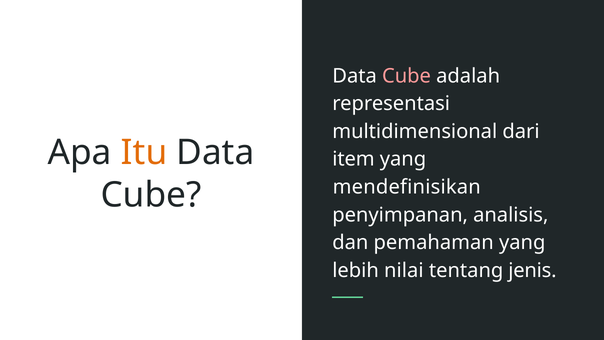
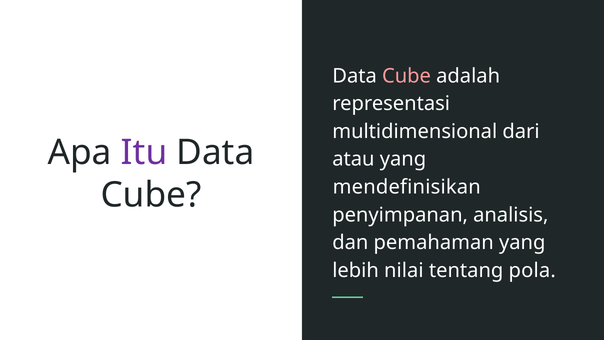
Itu colour: orange -> purple (144, 153)
item: item -> atau (353, 159)
jenis: jenis -> pola (532, 270)
